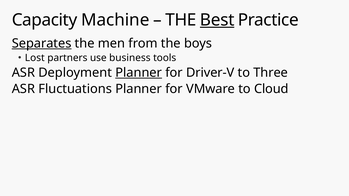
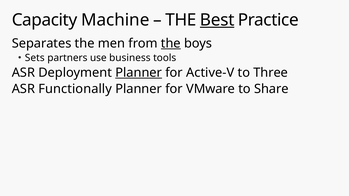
Separates underline: present -> none (42, 43)
the underline: none -> present (171, 43)
Lost: Lost -> Sets (35, 58)
Driver-V: Driver-V -> Active-V (210, 73)
Fluctuations: Fluctuations -> Functionally (75, 89)
Cloud: Cloud -> Share (271, 89)
